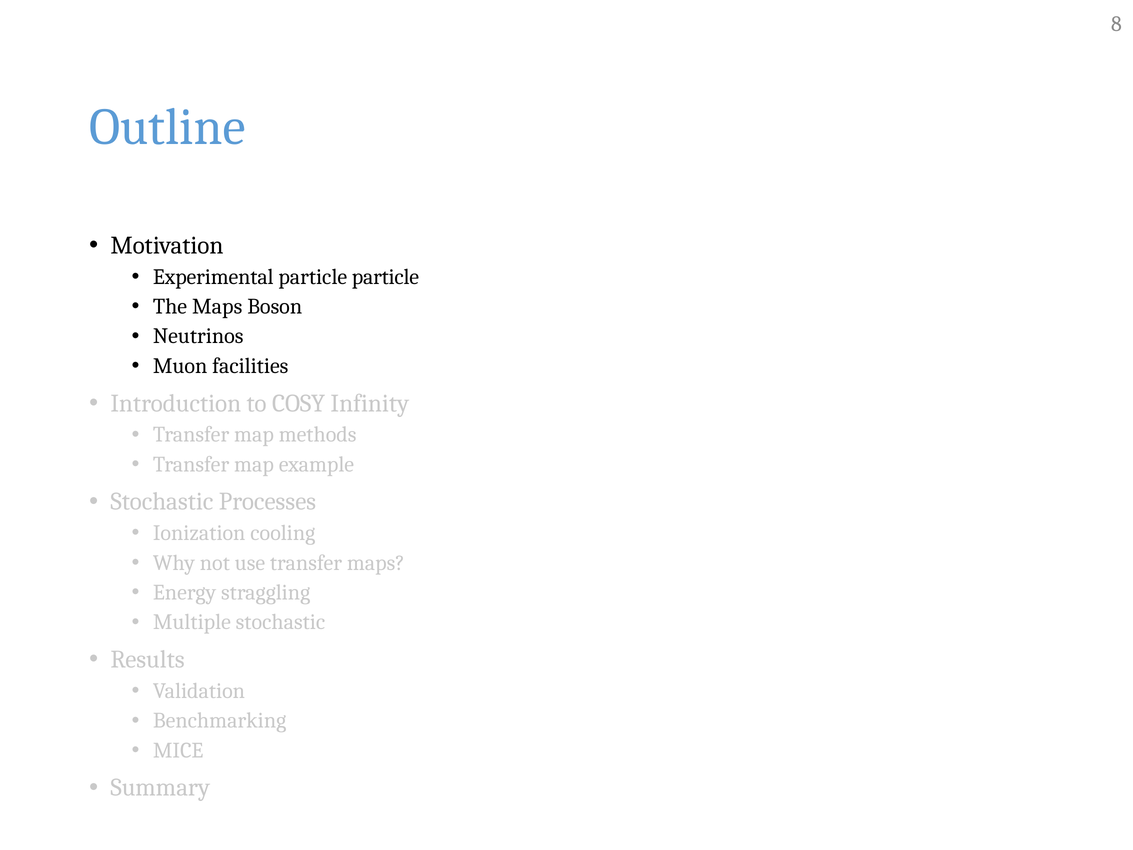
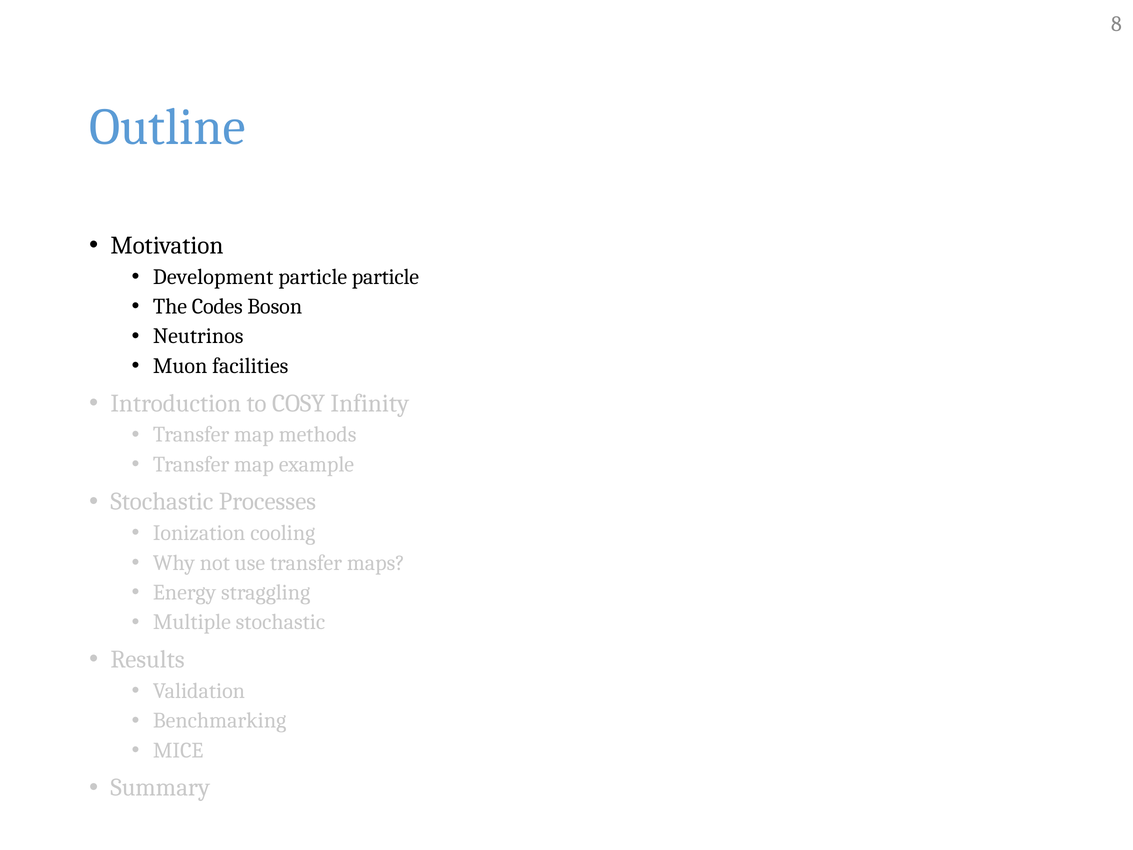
Experimental: Experimental -> Development (213, 277)
The Maps: Maps -> Codes (217, 306)
